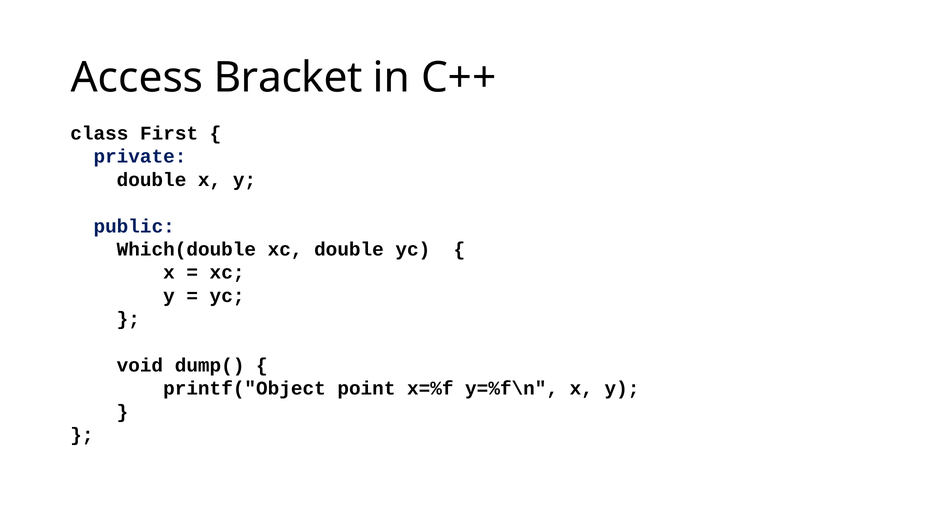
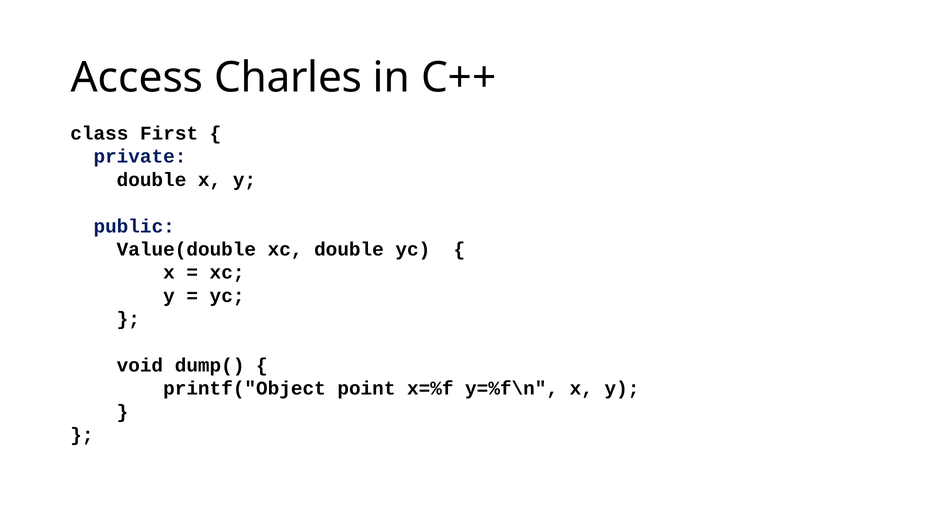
Bracket: Bracket -> Charles (288, 78)
Which(double: Which(double -> Value(double (186, 249)
